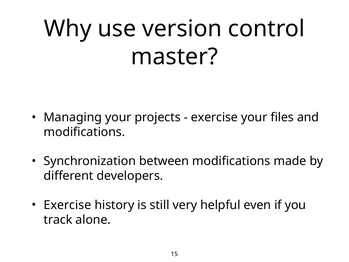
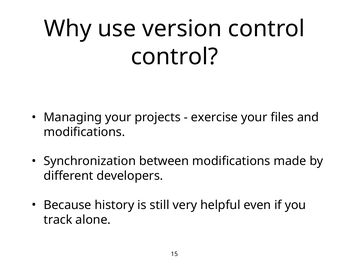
master: master -> control (174, 57)
Exercise: Exercise -> Because (68, 205)
